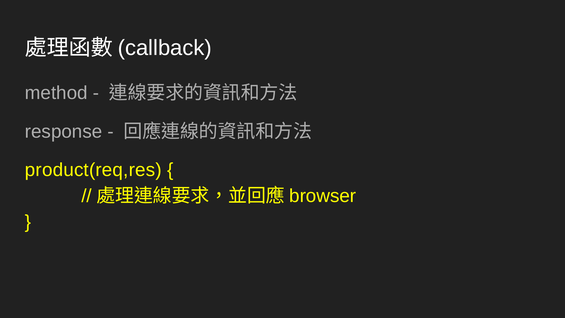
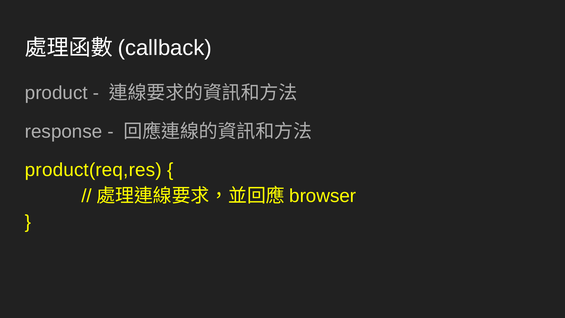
method: method -> product (56, 93)
